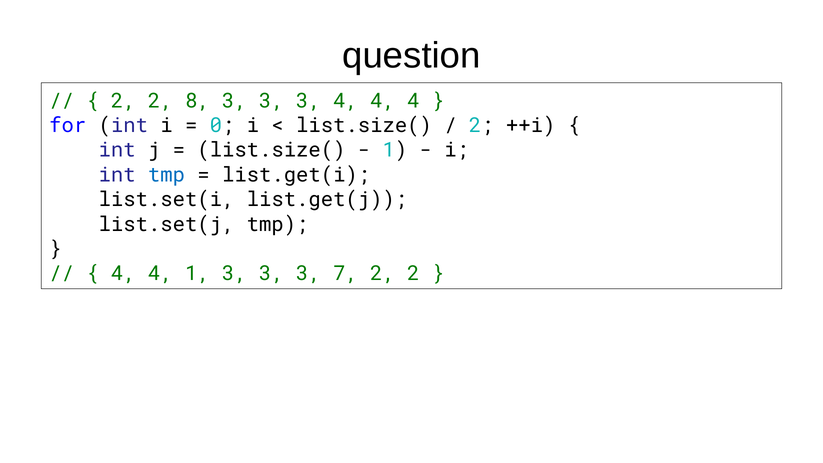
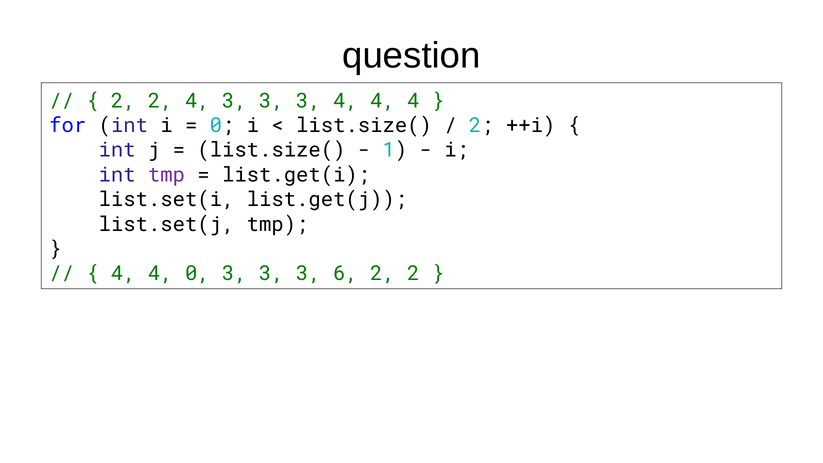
2 8: 8 -> 4 (197, 101)
tmp colour: blue -> purple (166, 175)
4 1: 1 -> 0 (197, 274)
7: 7 -> 6 (345, 274)
